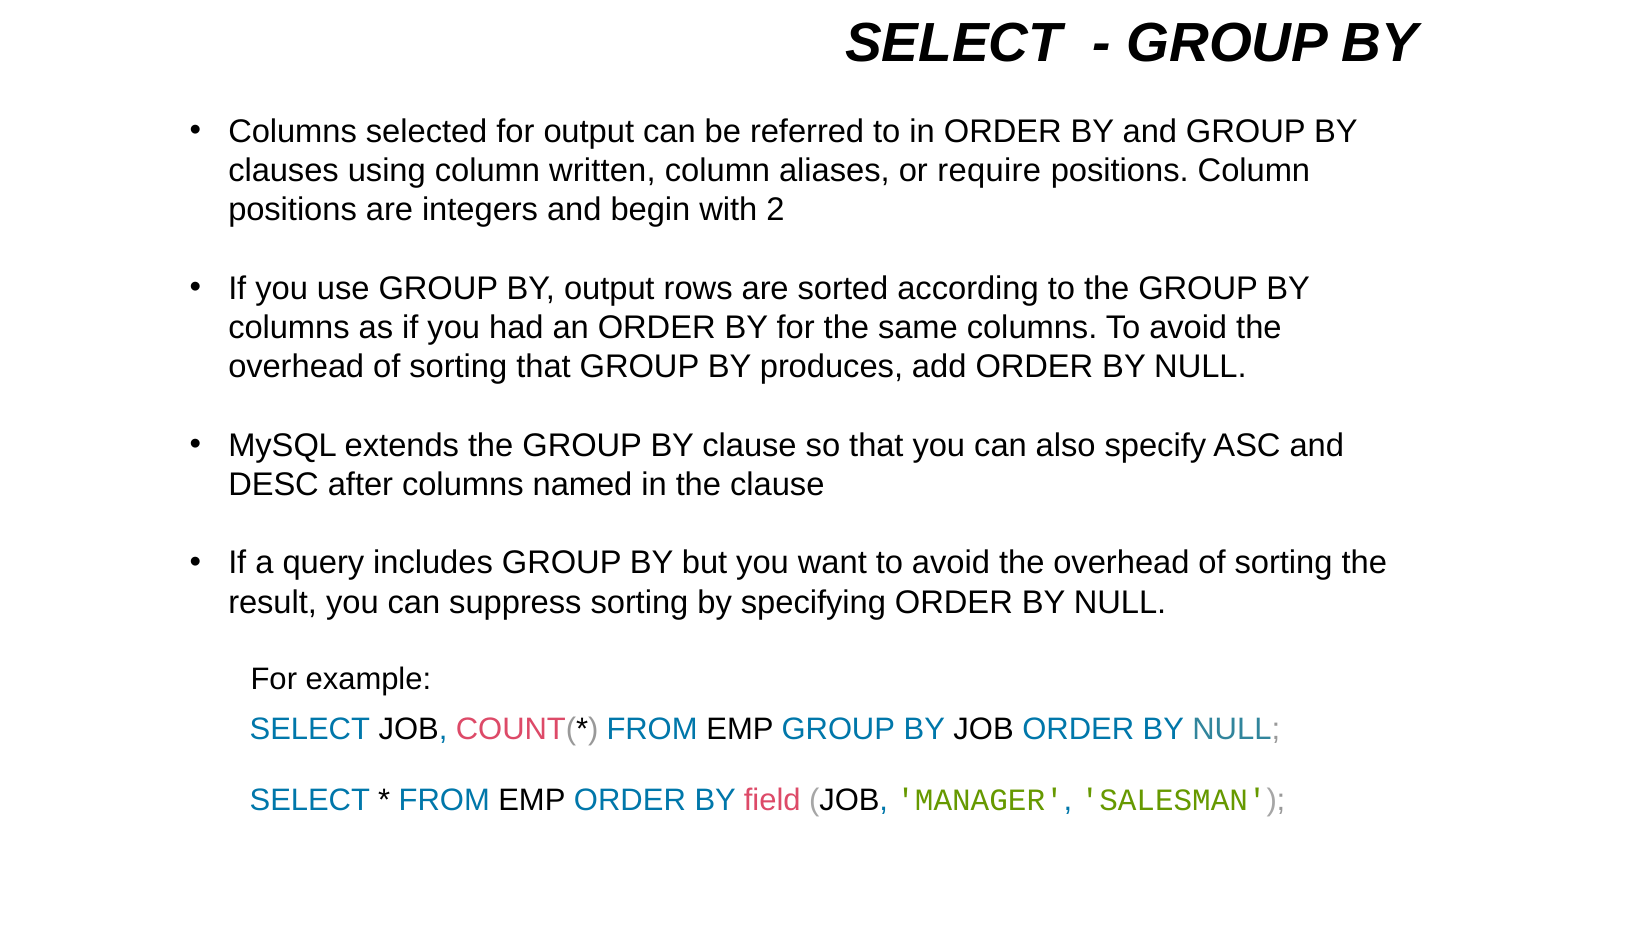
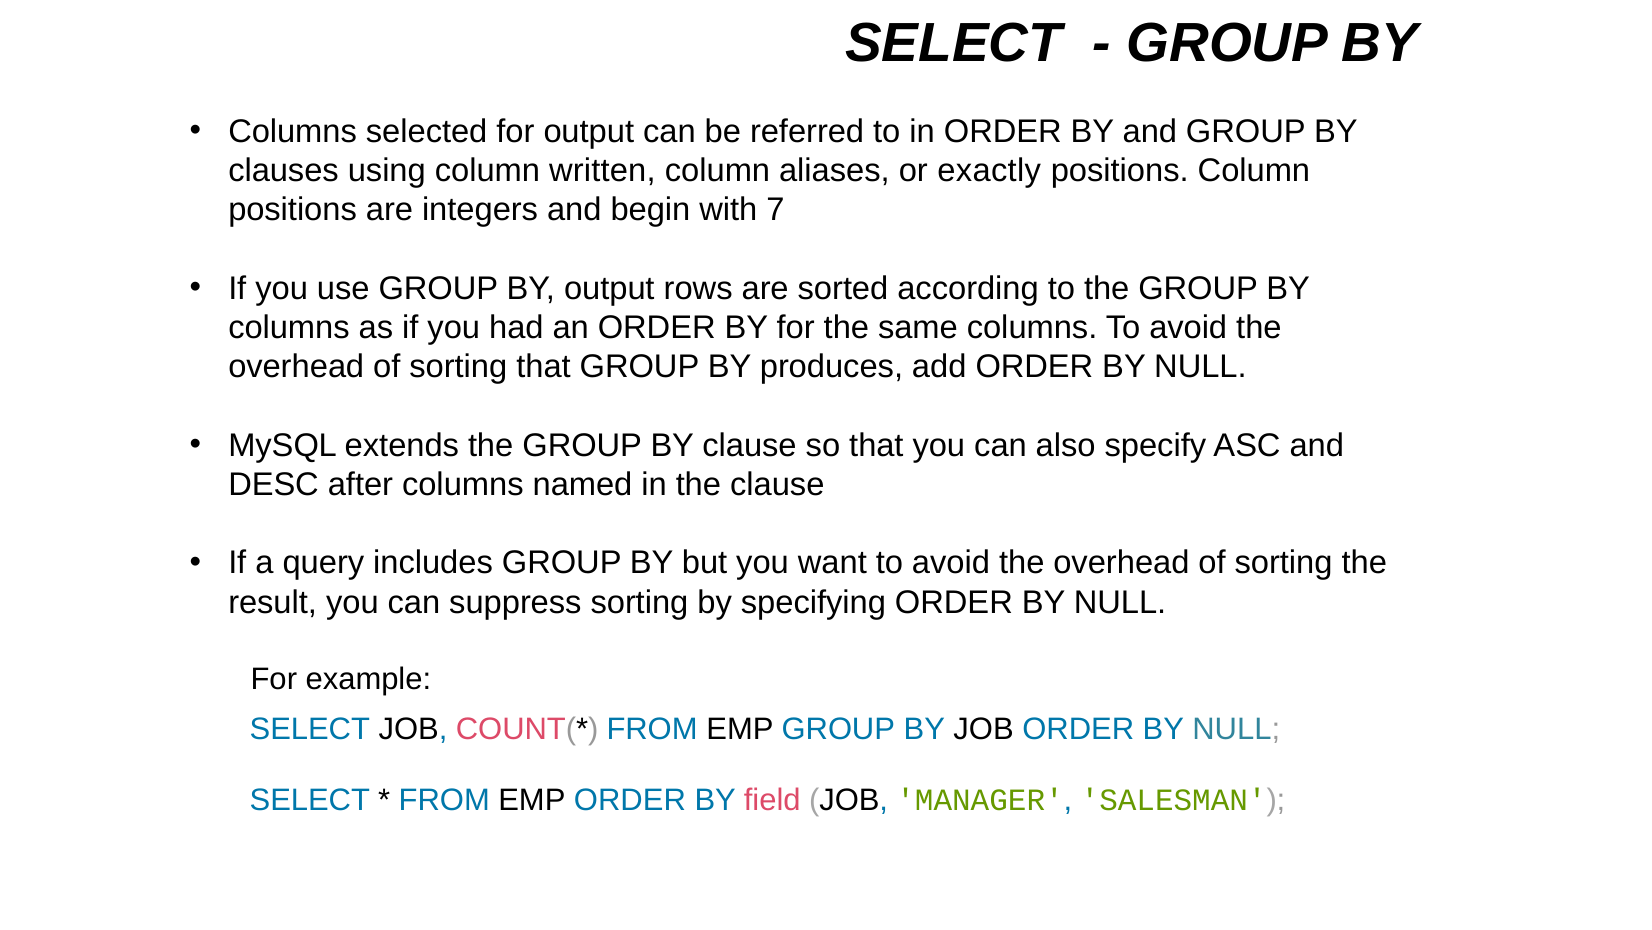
require: require -> exactly (989, 170)
2: 2 -> 7 (775, 210)
